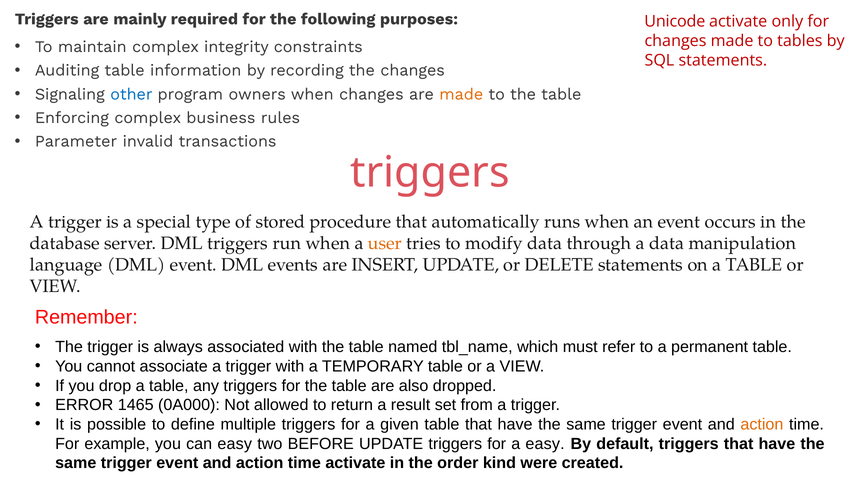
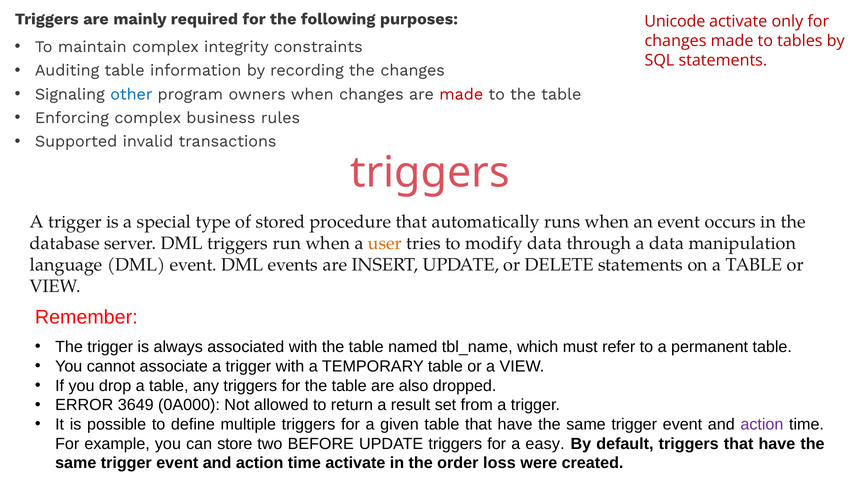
made colour: orange -> red (461, 94)
Parameter: Parameter -> Supported (76, 141)
1465: 1465 -> 3649 (136, 405)
action colour: orange -> purple (762, 424)
can easy: easy -> store (235, 444)
kind: kind -> loss (499, 463)
